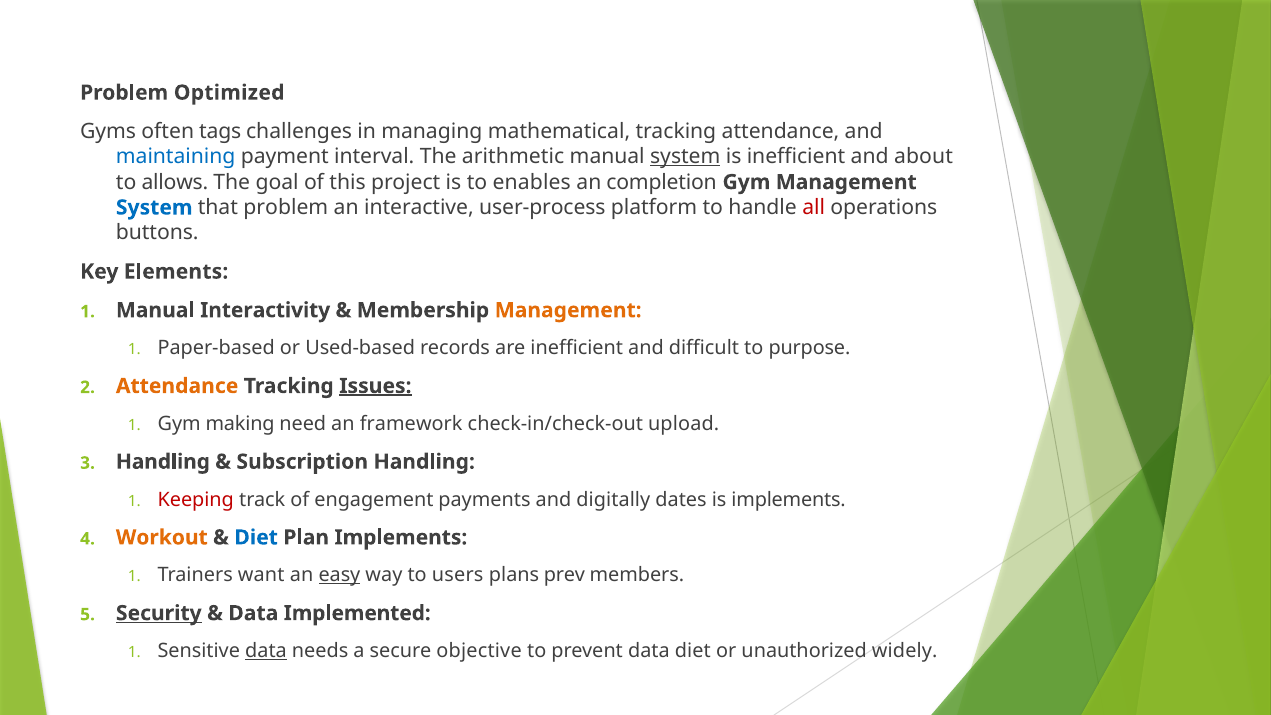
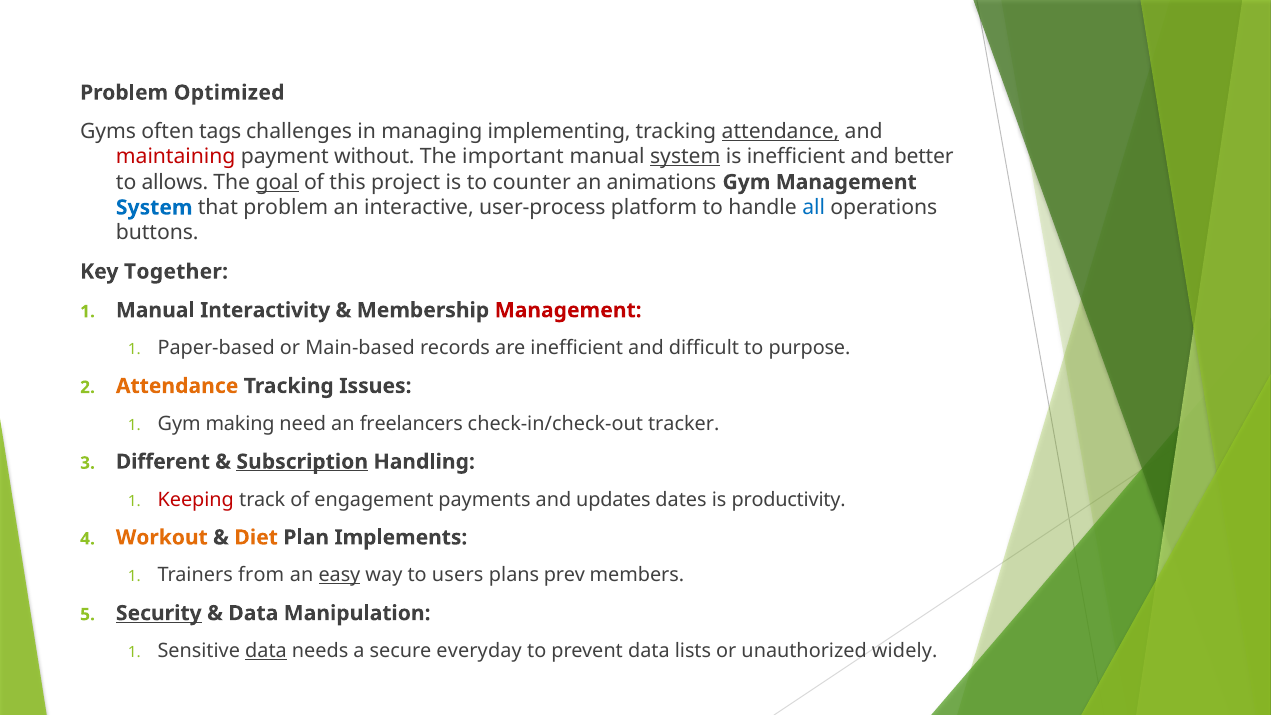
mathematical: mathematical -> implementing (559, 131)
attendance underline: none -> present (781, 131)
maintaining colour: blue -> red (176, 157)
interval: interval -> without (374, 157)
arithmetic: arithmetic -> important (513, 157)
about: about -> better (924, 157)
goal underline: none -> present (277, 182)
enables: enables -> counter (532, 182)
completion: completion -> animations (662, 182)
all colour: red -> blue (814, 208)
Elements: Elements -> Together (176, 272)
Management colour: orange -> red (568, 310)
Used-based: Used-based -> Main-based (360, 348)
Issues underline: present -> none (375, 386)
framework: framework -> freelancers (411, 424)
upload: upload -> tracker (684, 424)
Handling: Handling -> Different (163, 462)
Subscription underline: none -> present (302, 462)
digitally: digitally -> updates (613, 499)
is implements: implements -> productivity (789, 499)
Diet colour: blue -> orange (256, 537)
want: want -> from (261, 575)
Implemented: Implemented -> Manipulation (357, 613)
objective: objective -> everyday (479, 651)
data diet: diet -> lists (693, 651)
